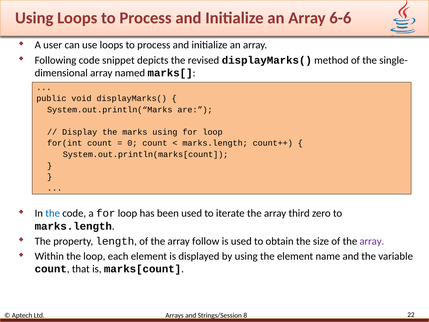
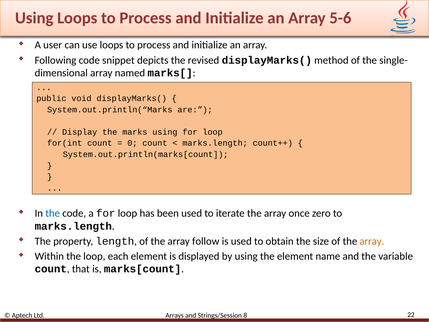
6-6: 6-6 -> 5-6 (340, 18)
third: third -> once (299, 213)
array colour: purple -> orange (372, 241)
